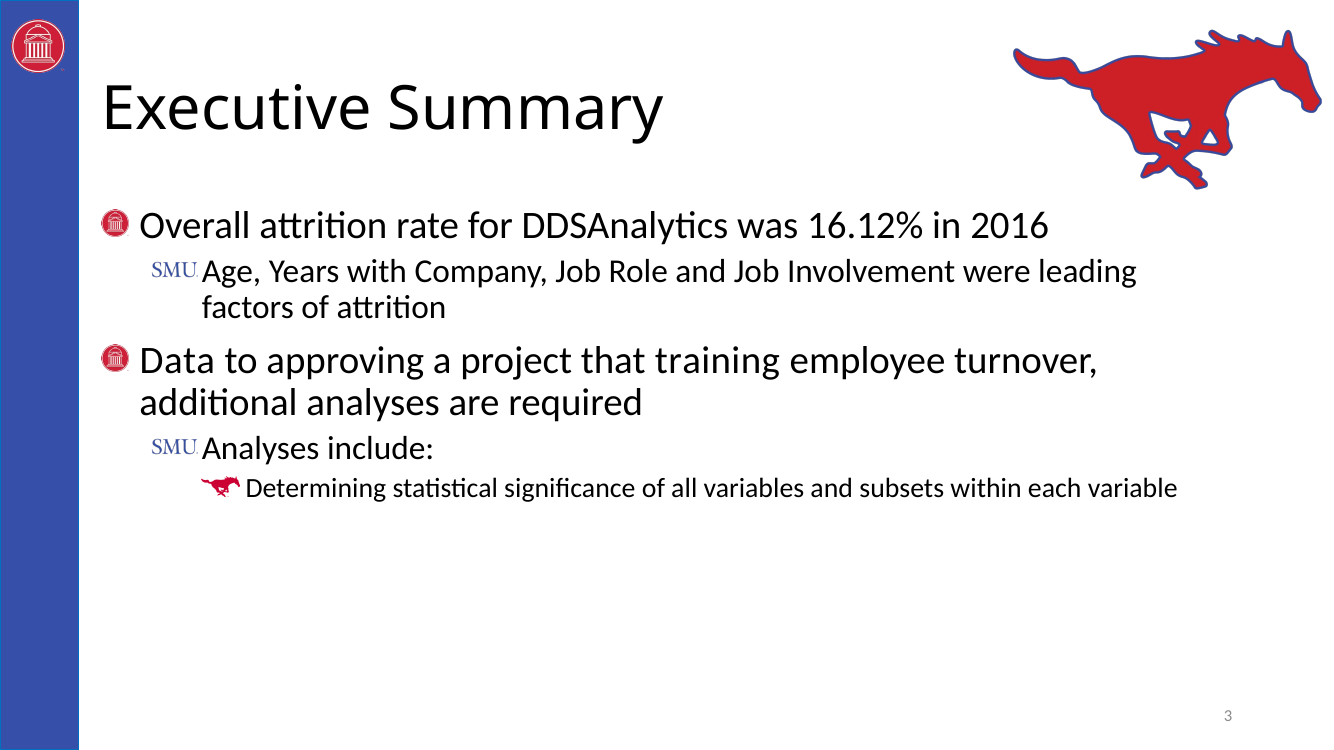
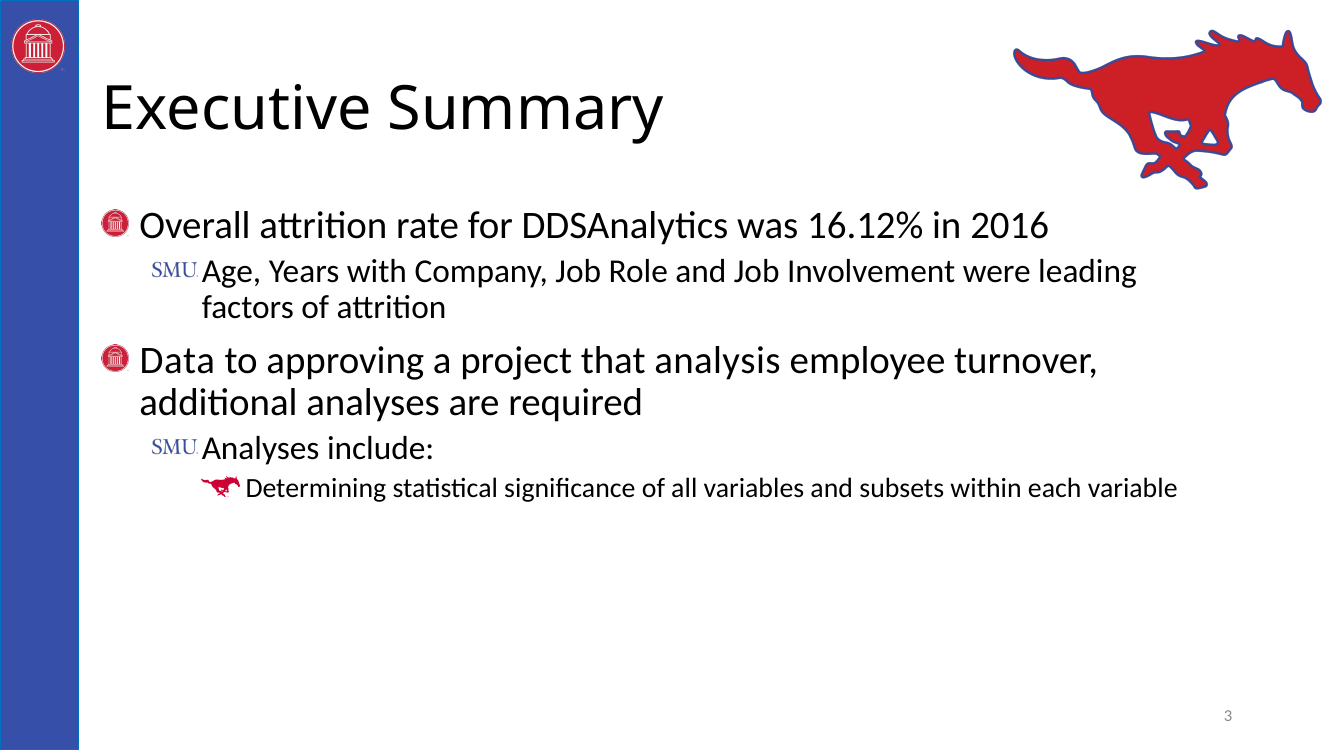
training: training -> analysis (717, 360)
